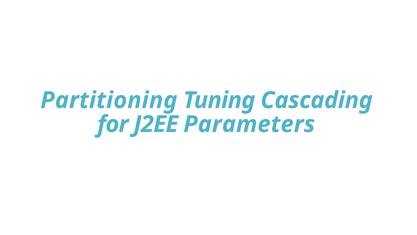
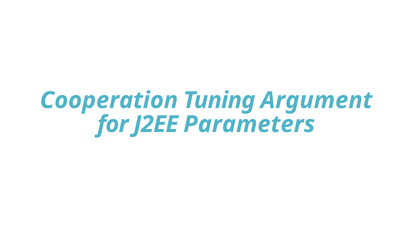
Partitioning: Partitioning -> Cooperation (109, 100)
Cascading: Cascading -> Argument (316, 100)
